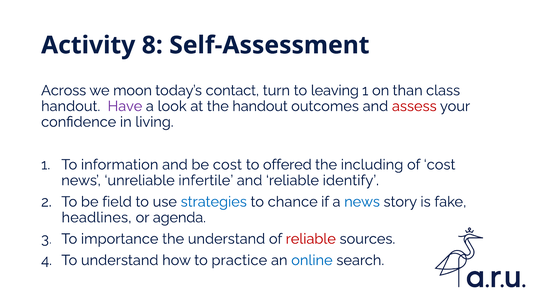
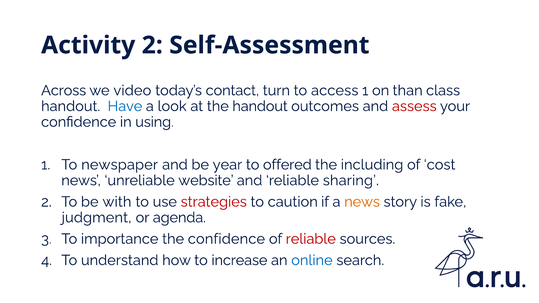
Activity 8: 8 -> 2 (152, 45)
moon: moon -> video (132, 91)
leaving: leaving -> access (335, 91)
Have colour: purple -> blue (125, 106)
living: living -> using (155, 122)
information: information -> newspaper (120, 165)
be cost: cost -> year (227, 165)
infertile: infertile -> website (206, 181)
identify: identify -> sharing (351, 181)
field: field -> with (117, 202)
strategies colour: blue -> red (214, 202)
chance: chance -> caution (293, 202)
news colour: blue -> orange (362, 202)
headlines: headlines -> judgment (97, 218)
the understand: understand -> confidence (226, 239)
practice: practice -> increase (239, 260)
